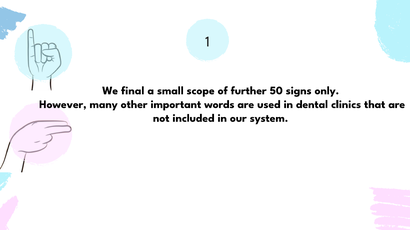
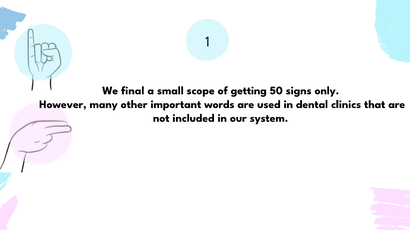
further: further -> getting (249, 91)
